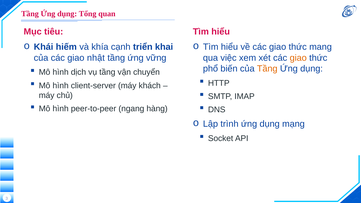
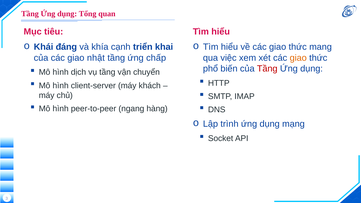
hiếm: hiếm -> đáng (66, 47)
vững: vững -> chấp (156, 58)
Tầng colour: orange -> red (267, 69)
